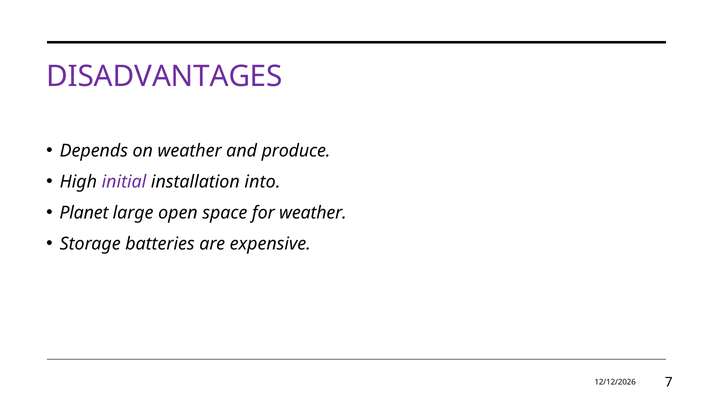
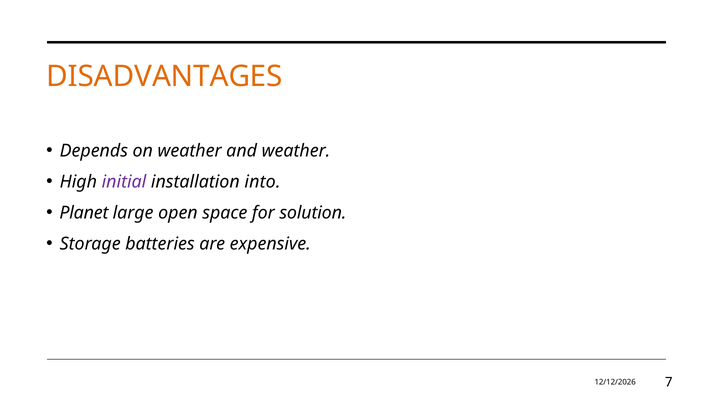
DISADVANTAGES colour: purple -> orange (164, 76)
and produce: produce -> weather (296, 151)
for weather: weather -> solution (313, 213)
